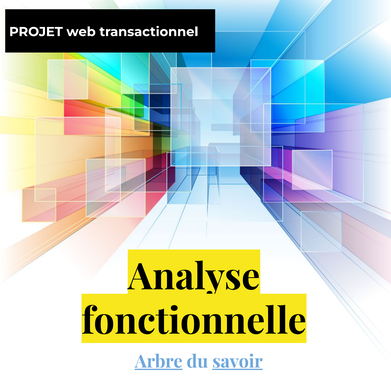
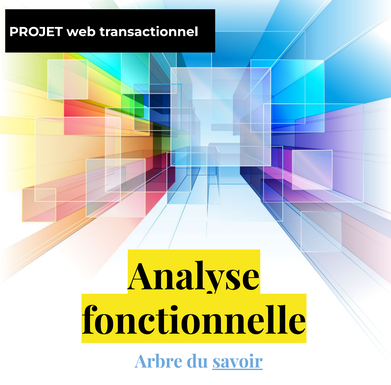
Arbre underline: present -> none (159, 362)
